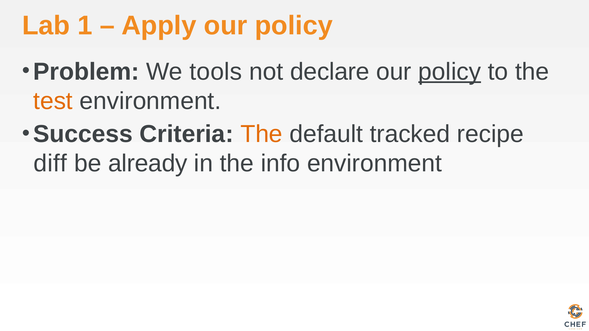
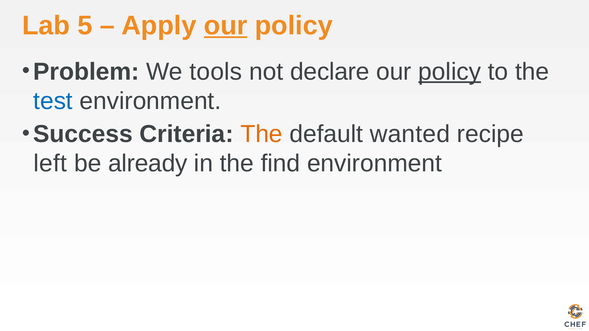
1: 1 -> 5 (85, 25)
our underline: none -> present (226, 25)
test colour: orange -> blue (53, 101)
tracked: tracked -> wanted (410, 134)
diff: diff -> left (50, 164)
info: info -> find (280, 164)
